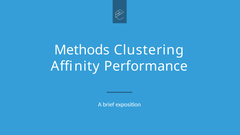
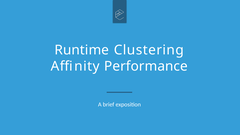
Methods: Methods -> Runtime (82, 50)
